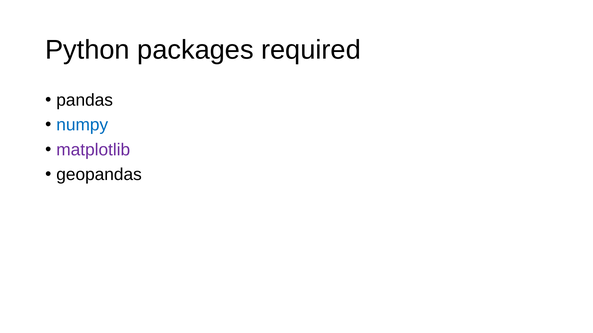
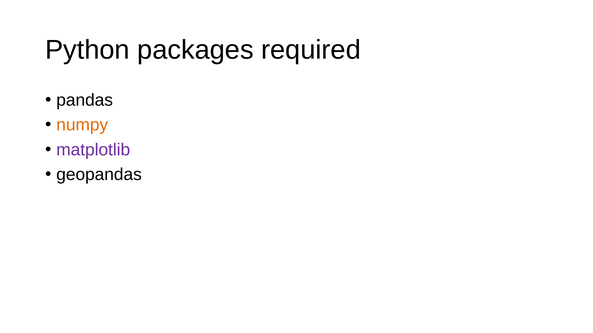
numpy colour: blue -> orange (82, 125)
